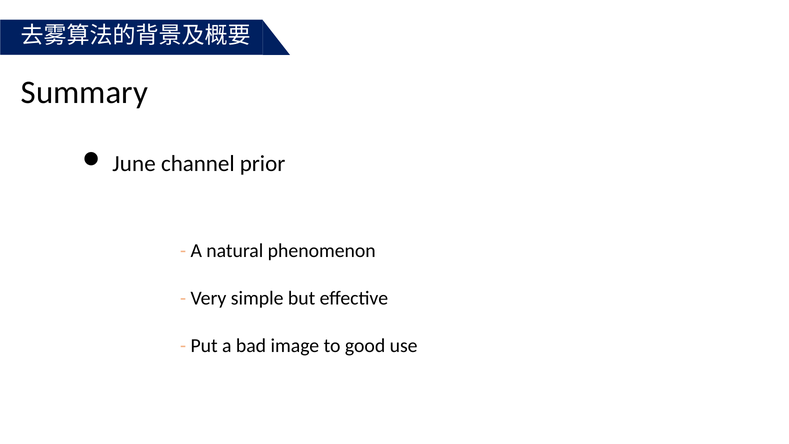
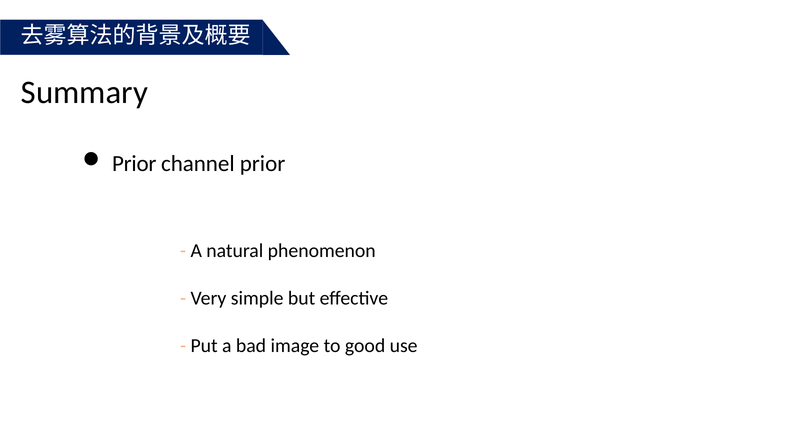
June: June -> Prior (134, 163)
